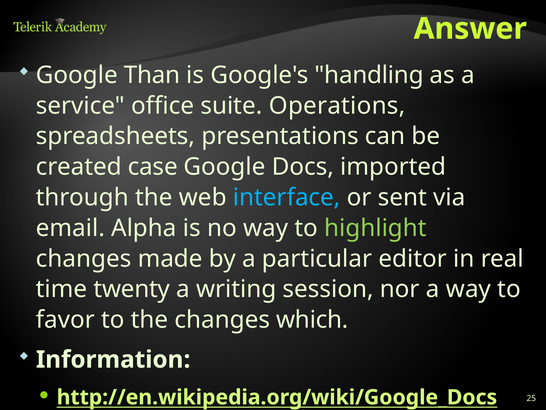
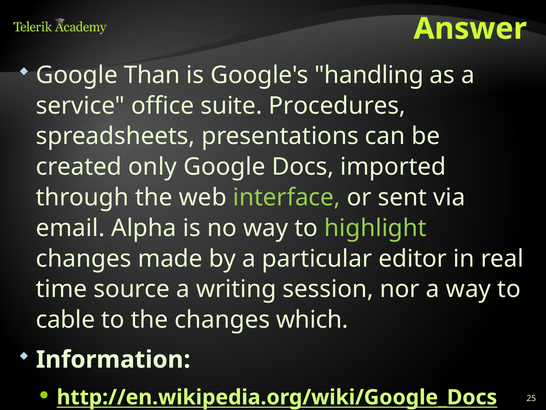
Operations: Operations -> Procedures (337, 106)
case: case -> only (153, 167)
interface colour: light blue -> light green (287, 197)
twenty: twenty -> source (132, 289)
favor: favor -> cable (65, 320)
